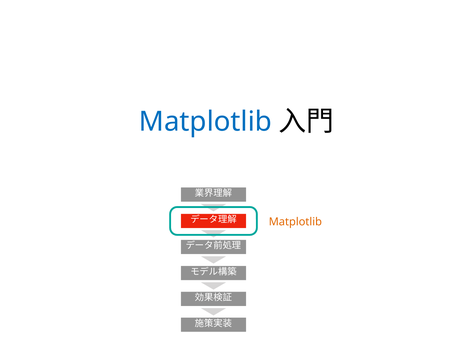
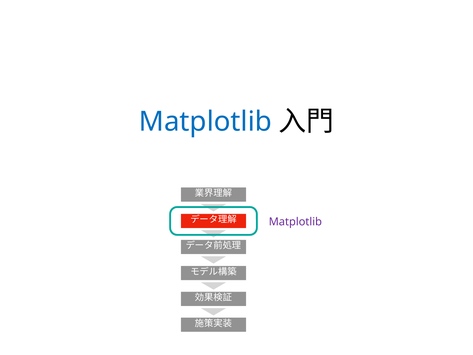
Matplotlib colour: orange -> purple (295, 222)
